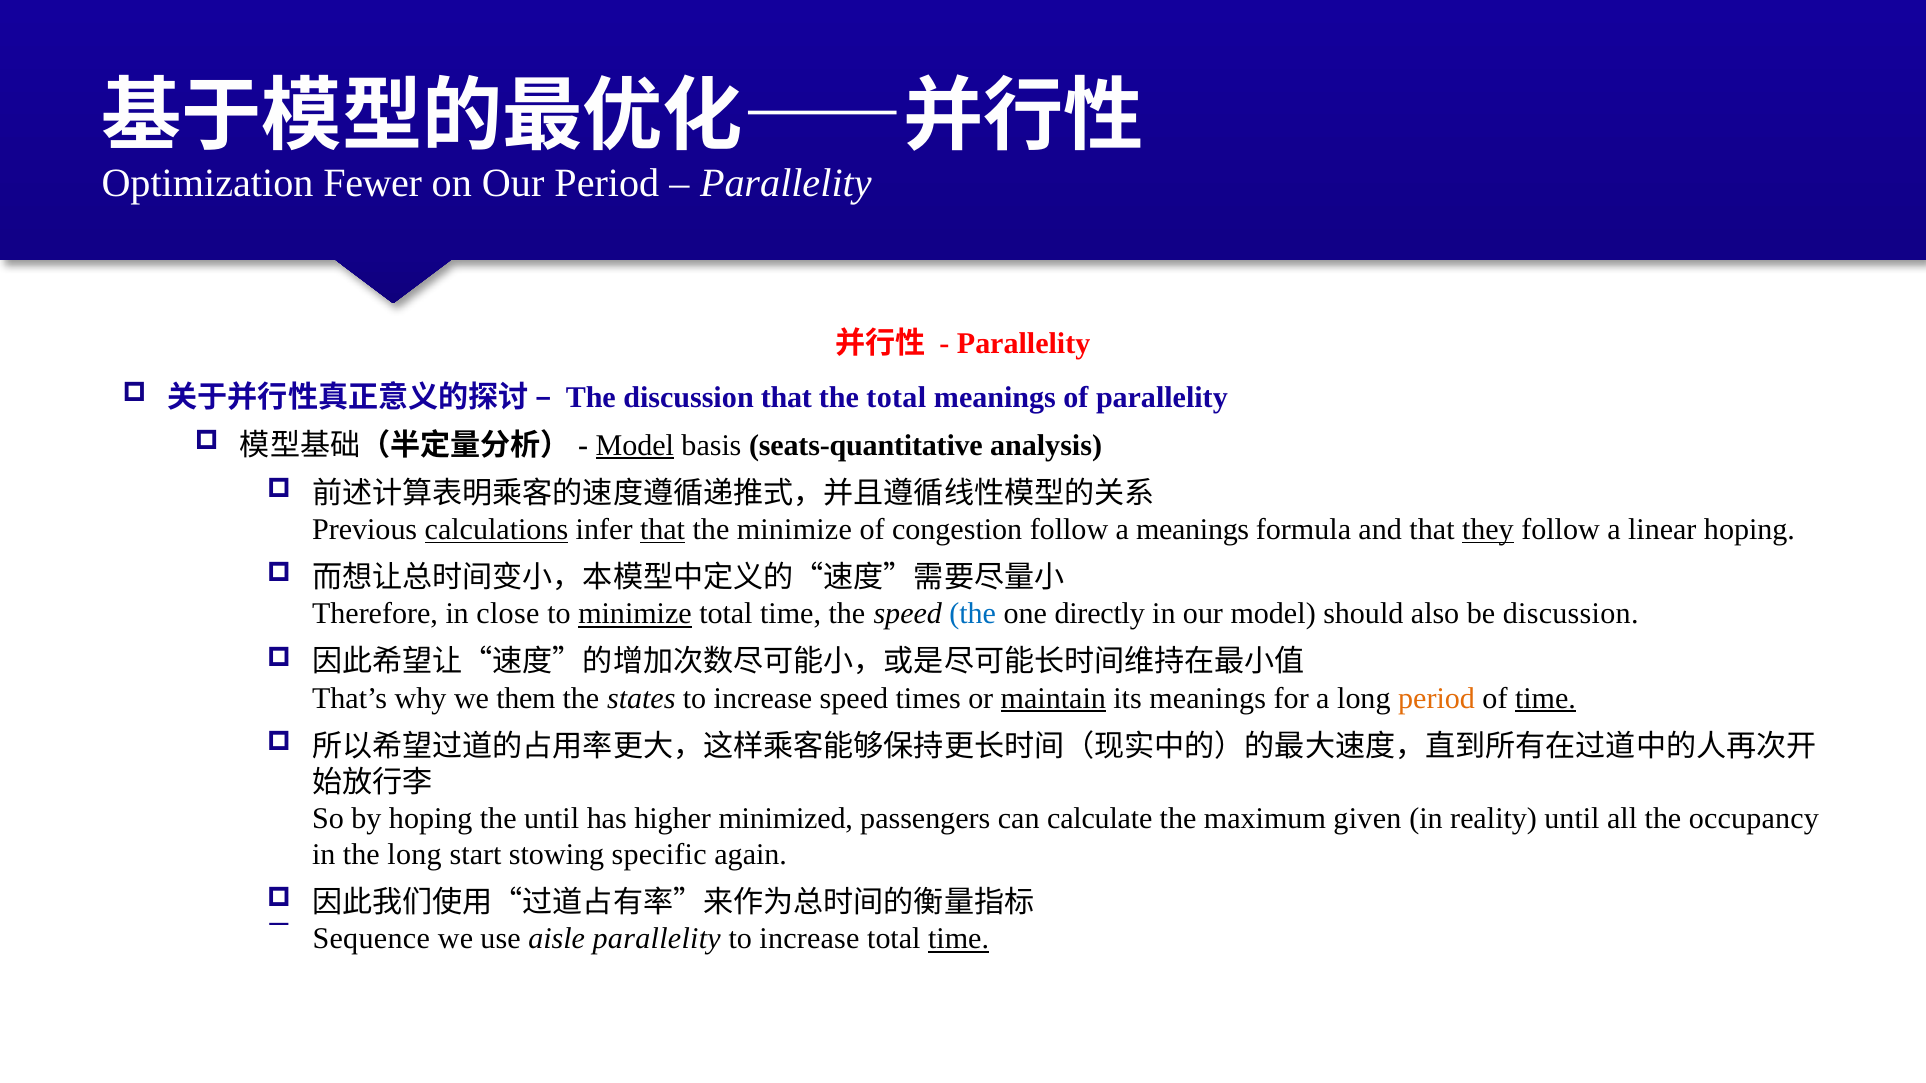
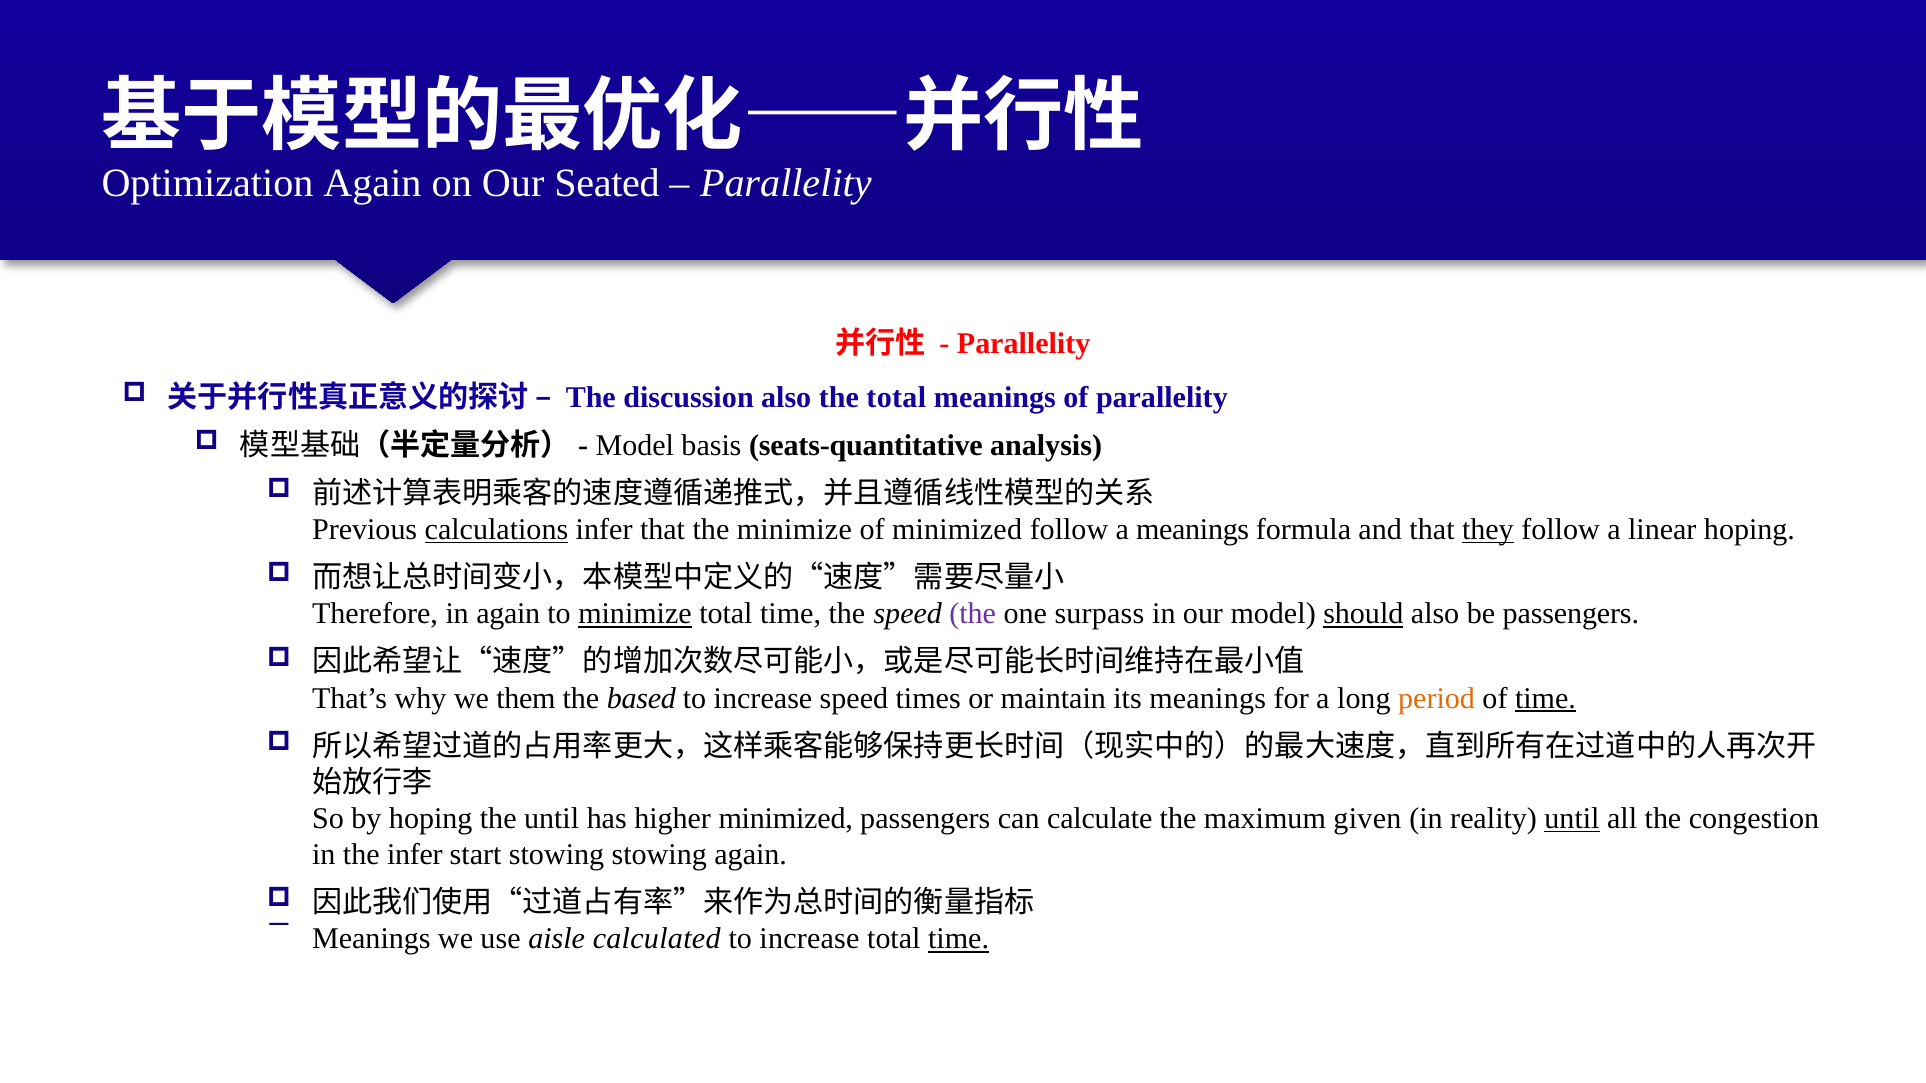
Optimization Fewer: Fewer -> Again (372, 183)
Our Period: Period -> Seated (607, 183)
discussion that: that -> also (786, 397)
Model underline: present -> none (635, 446)
that underline: present -> none (663, 530)
of congestion: congestion -> minimized (957, 530)
in close: close -> again (508, 614)
the colour: blue -> purple (973, 614)
directly: directly -> surpass (1099, 614)
should underline: none -> present (1363, 614)
be discussion: discussion -> passengers (1571, 614)
states: states -> based (641, 698)
maintain underline: present -> none (1053, 698)
until underline: none -> present (1572, 819)
occupancy: occupancy -> congestion (1754, 819)
the long: long -> infer (415, 855)
stowing specific: specific -> stowing (659, 855)
Sequence: Sequence -> Meanings (371, 939)
aisle parallelity: parallelity -> calculated (657, 939)
